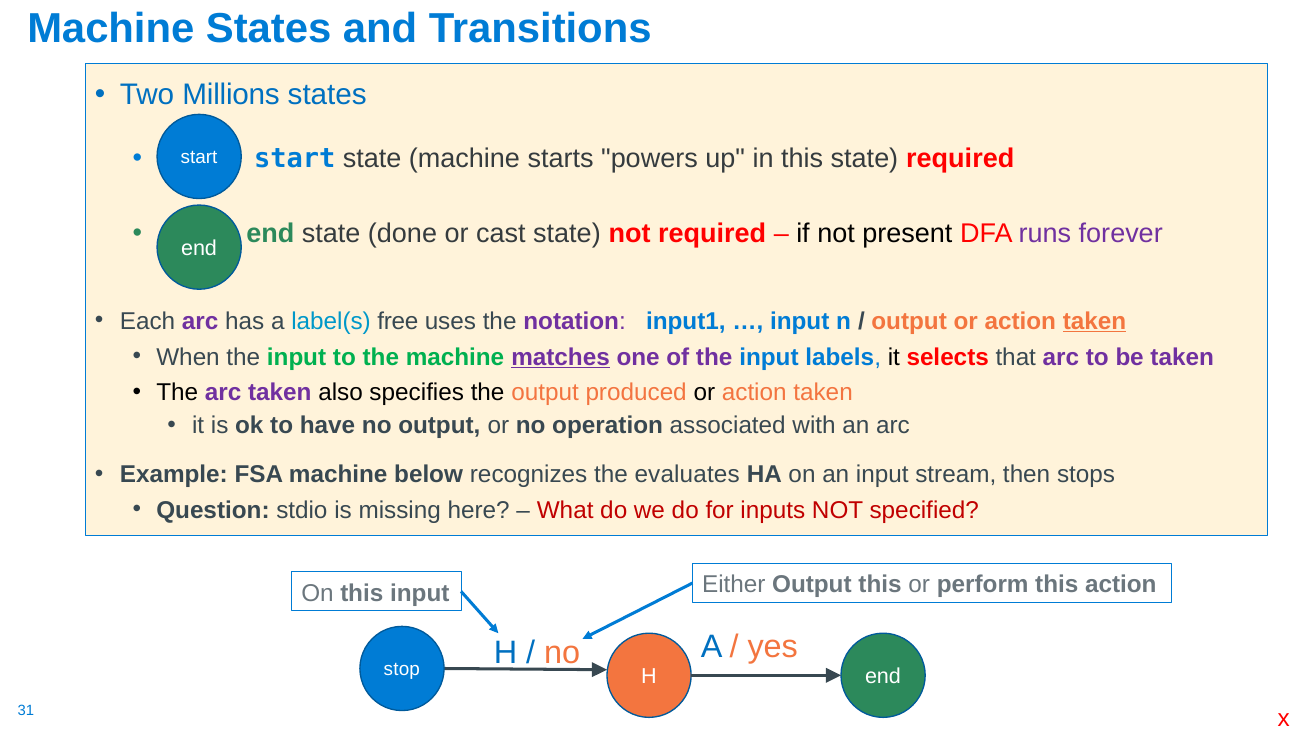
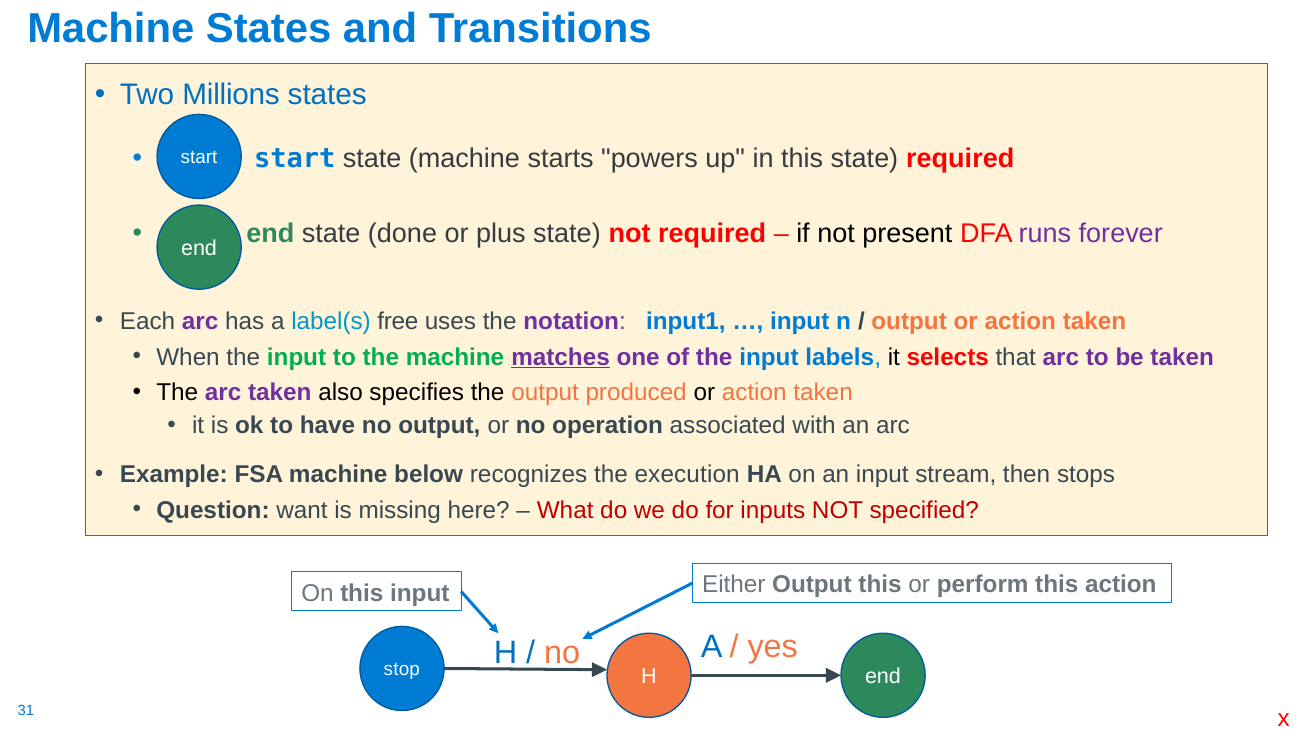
cast: cast -> plus (501, 234)
taken underline: present -> none (1095, 321)
evaluates: evaluates -> execution (687, 474)
stdio: stdio -> want (302, 510)
